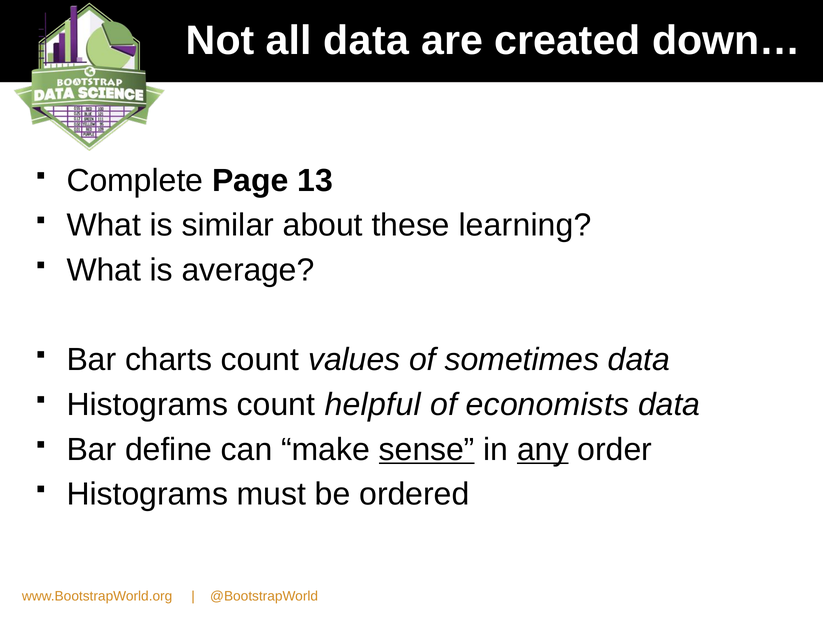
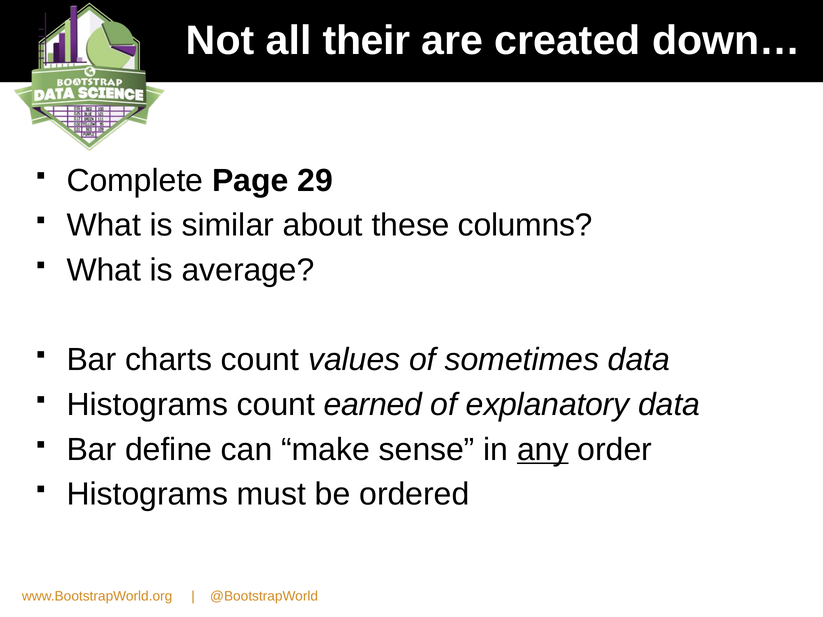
all data: data -> their (367, 41)
13: 13 -> 29 (315, 181)
learning: learning -> columns (525, 225)
helpful: helpful -> earned (373, 405)
economists: economists -> explanatory (548, 405)
sense underline: present -> none (427, 450)
